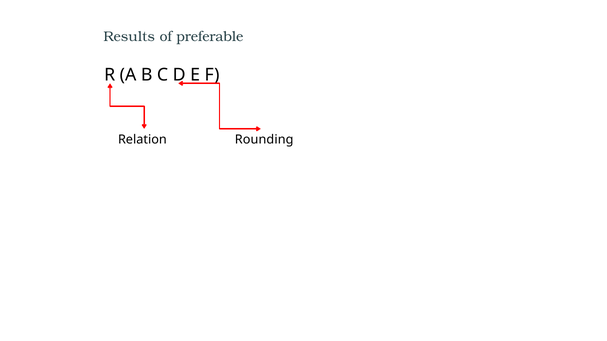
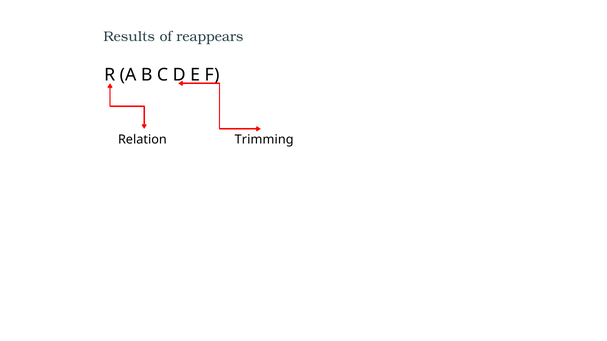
preferable: preferable -> reappears (210, 37)
Rounding: Rounding -> Trimming (264, 140)
